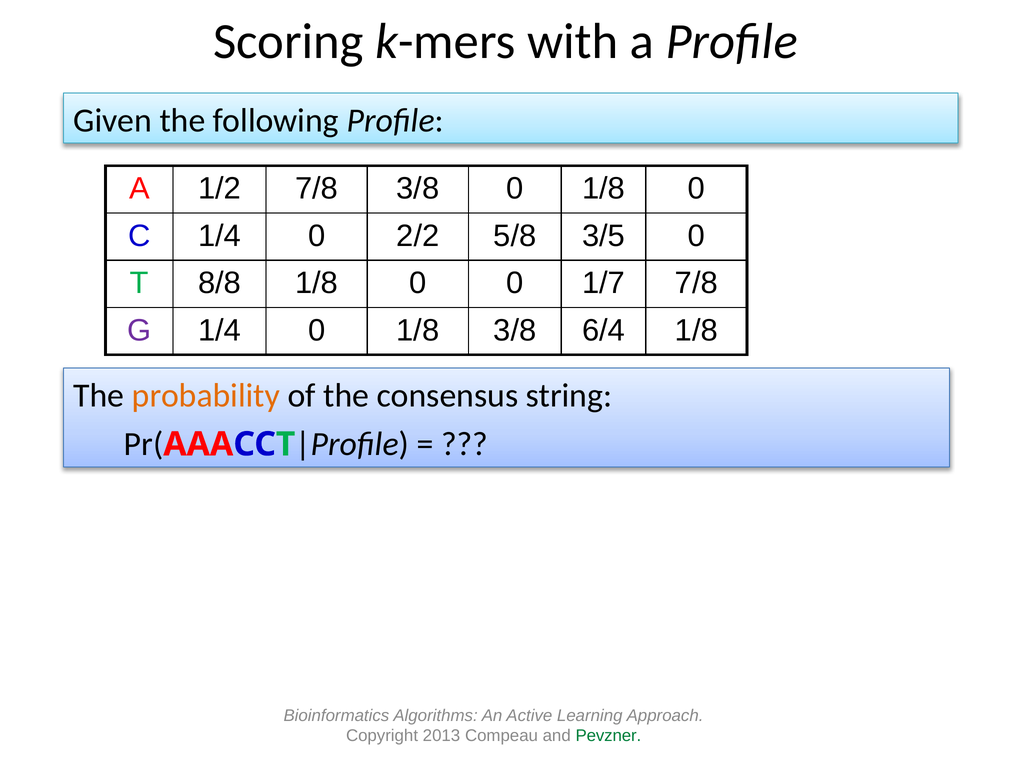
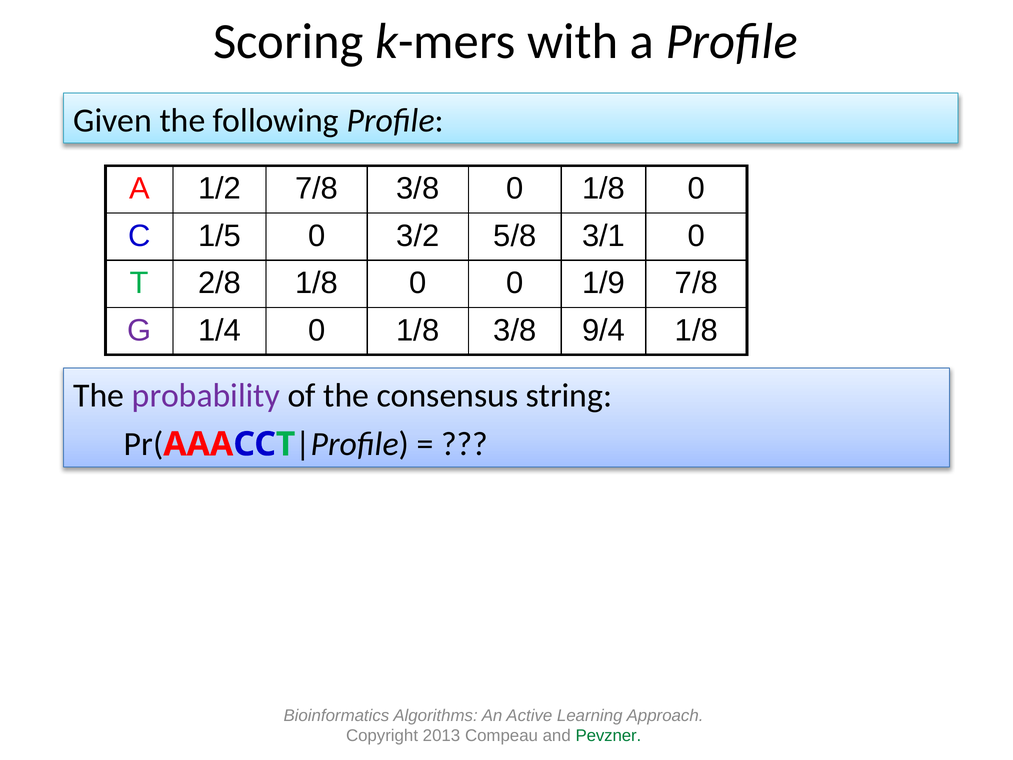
C 1/4: 1/4 -> 1/5 (219, 236)
2/2: 2/2 -> 3/2 (418, 236)
3/5: 3/5 -> 3/1 (604, 236)
8/8: 8/8 -> 2/8 (219, 283)
1/7: 1/7 -> 1/9 (604, 283)
6/4: 6/4 -> 9/4 (604, 330)
probability colour: orange -> purple (206, 395)
